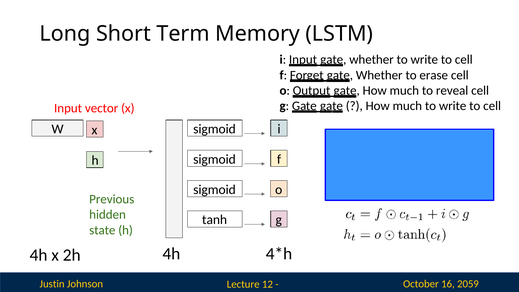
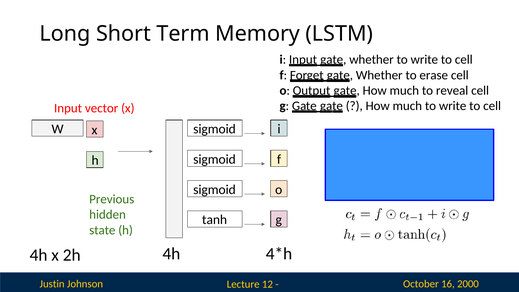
2059: 2059 -> 2000 (468, 284)
